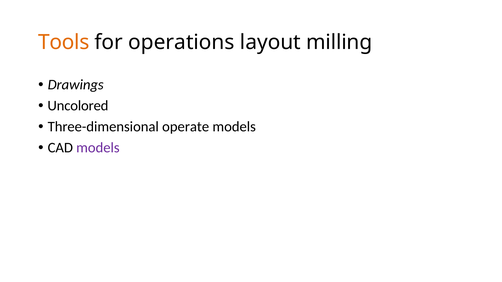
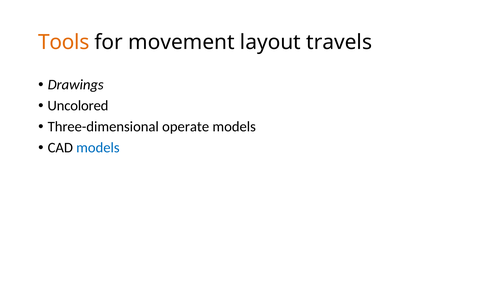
operations: operations -> movement (181, 42)
milling: milling -> travels (339, 42)
models colour: purple -> blue (98, 148)
